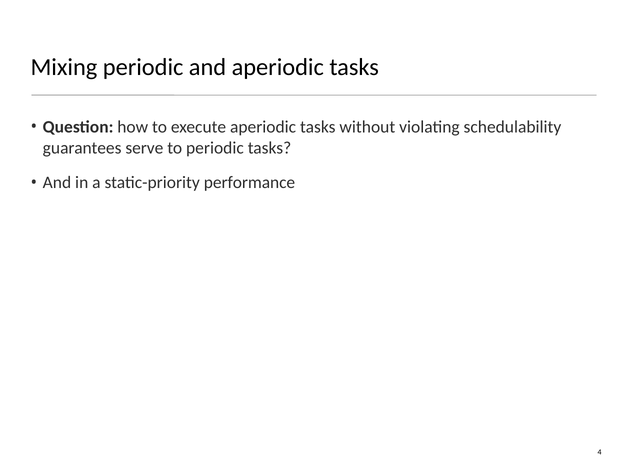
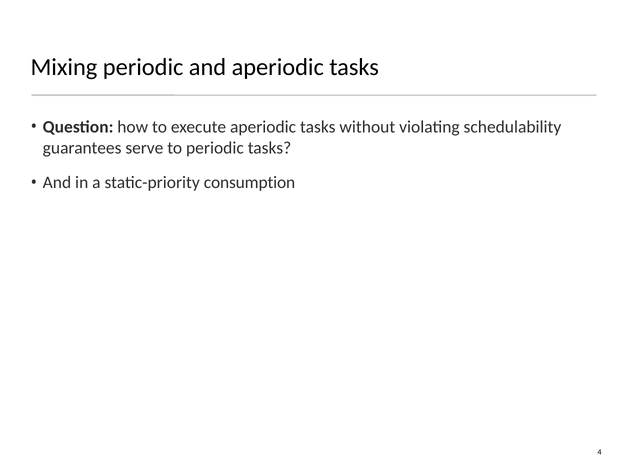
performance: performance -> consumption (250, 183)
